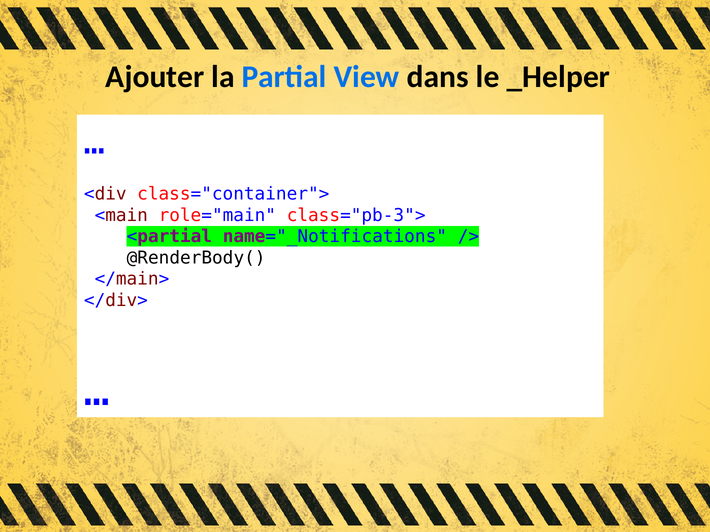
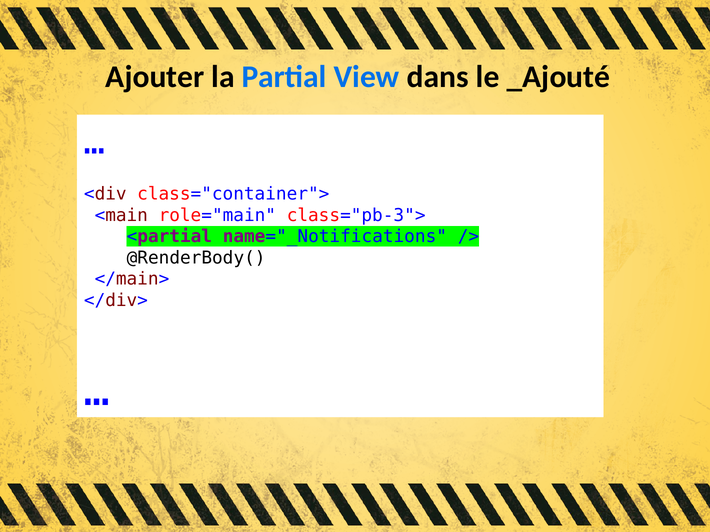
_Helper: _Helper -> _Ajouté (558, 77)
